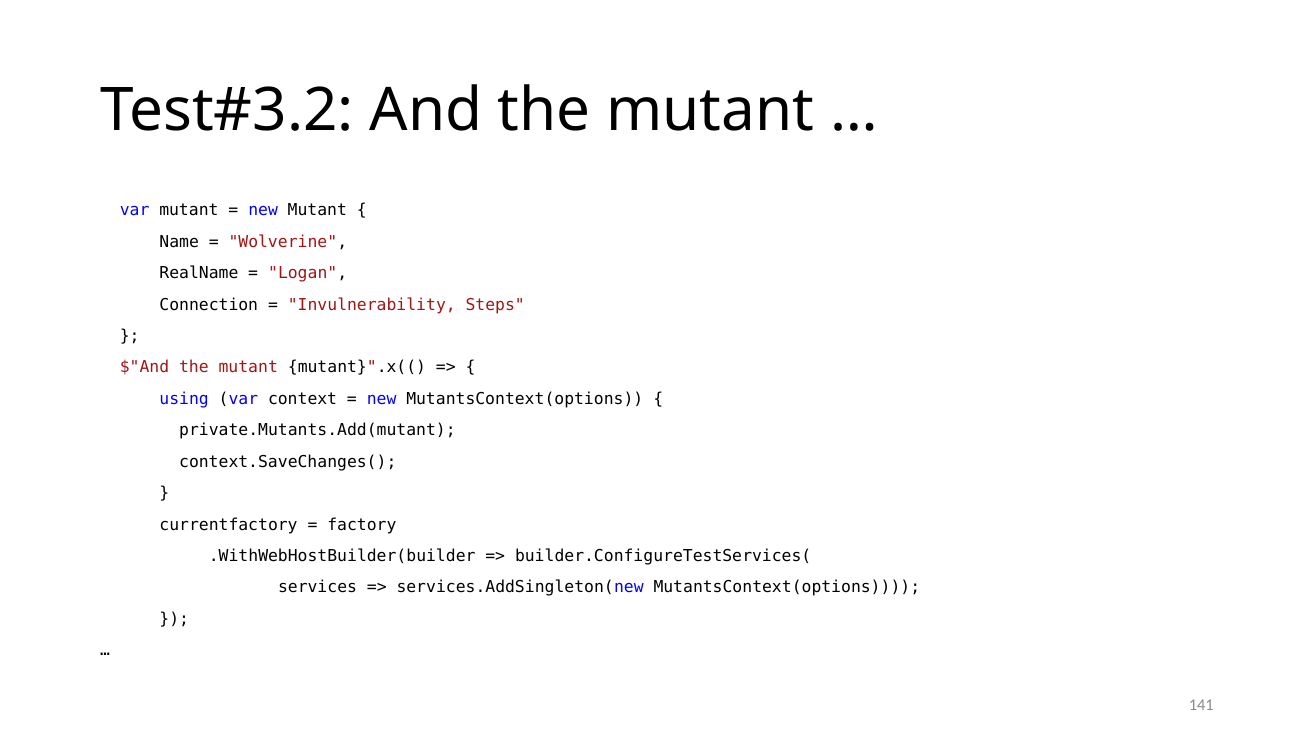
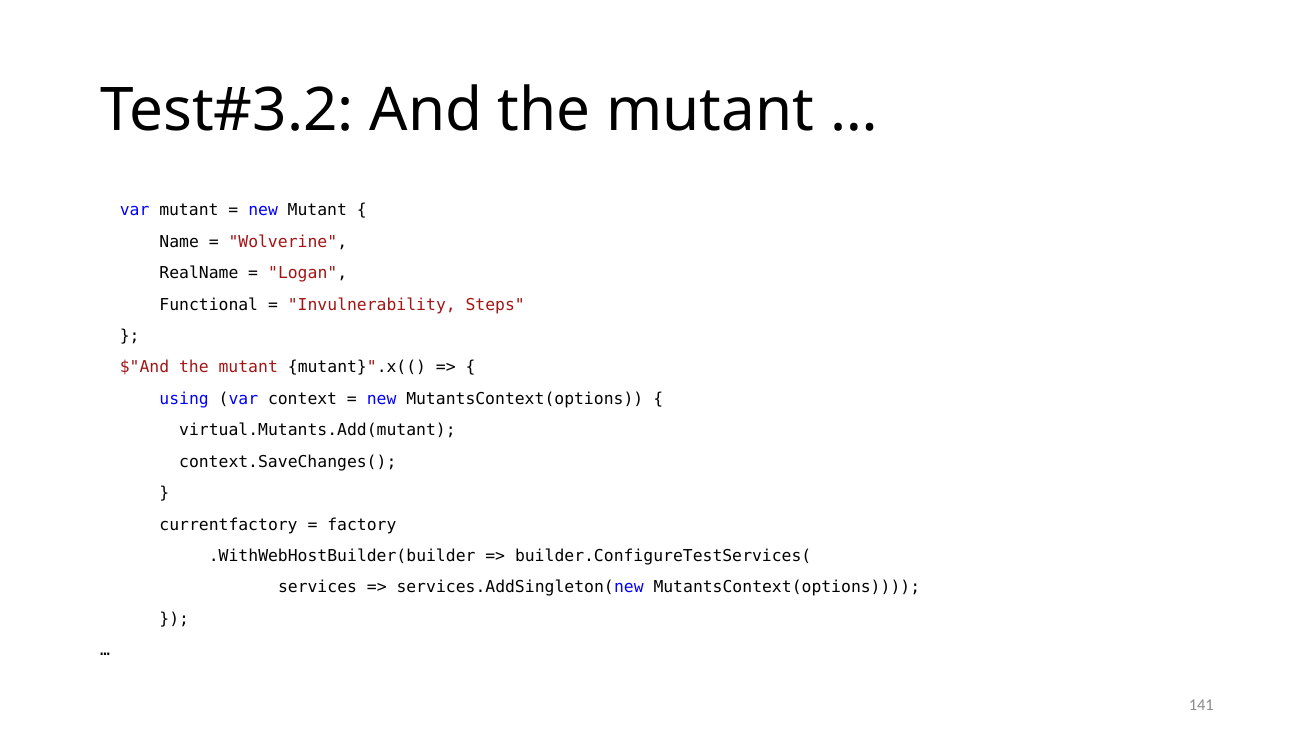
Connection: Connection -> Functional (209, 305)
private.Mutants.Add(mutant: private.Mutants.Add(mutant -> virtual.Mutants.Add(mutant (317, 430)
